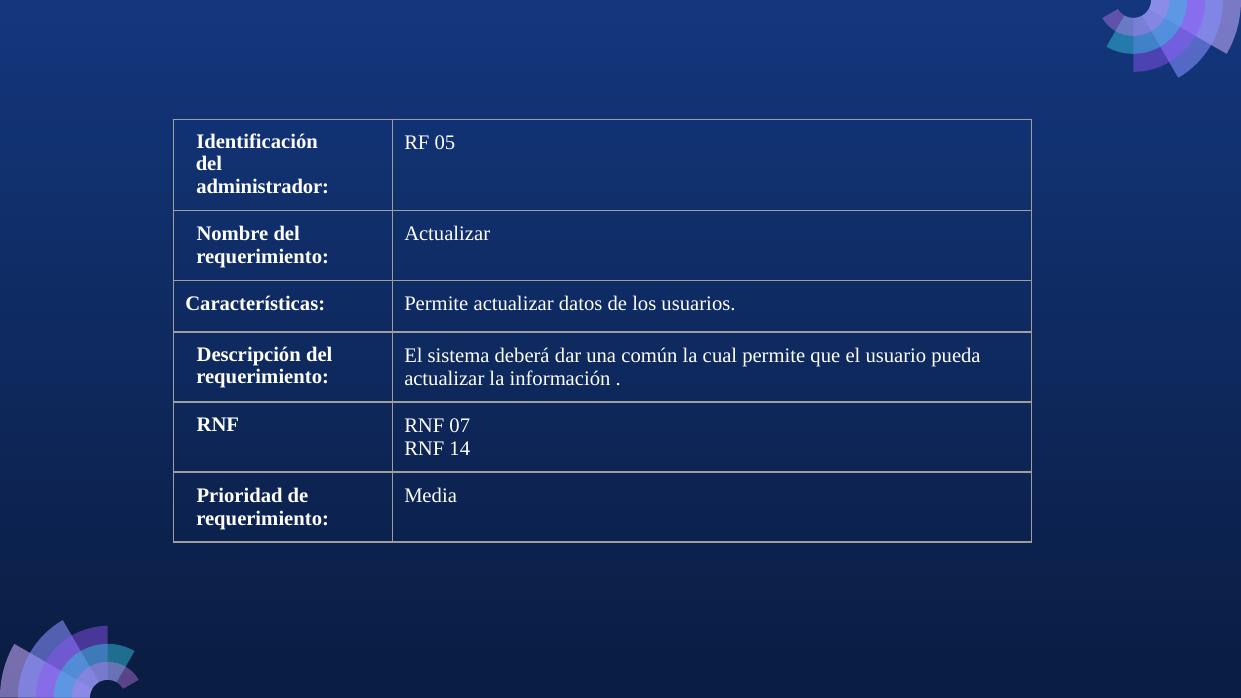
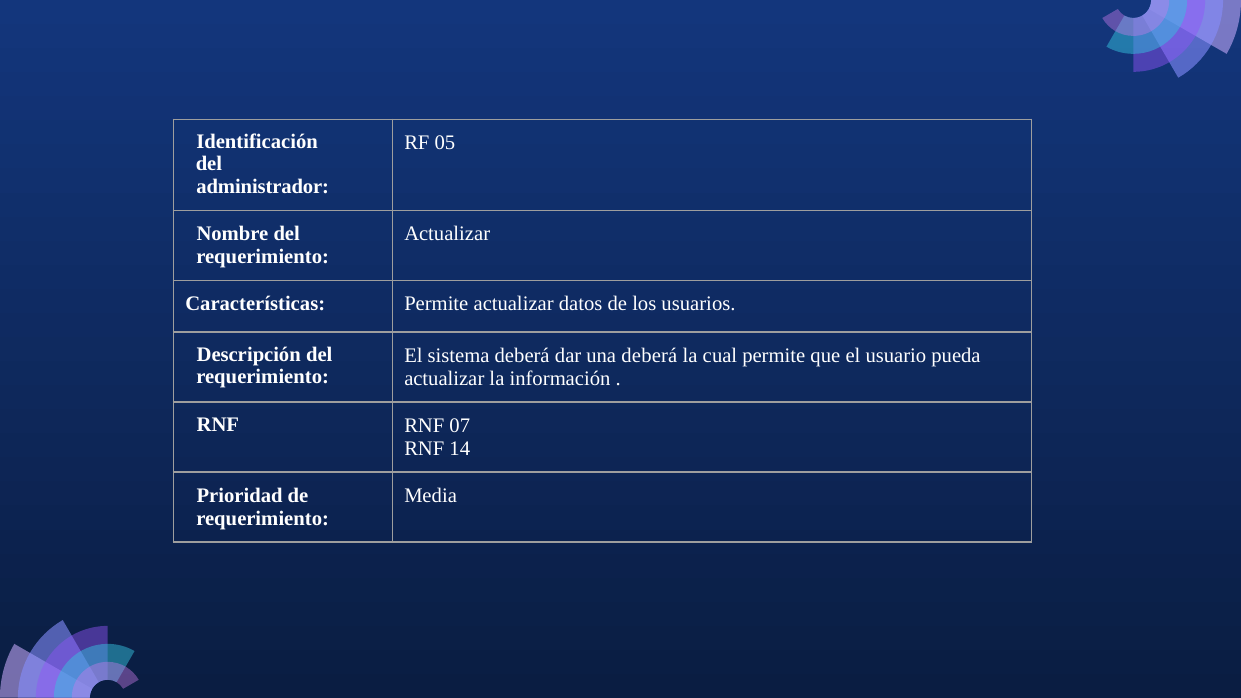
una común: común -> deberá (649, 356)
